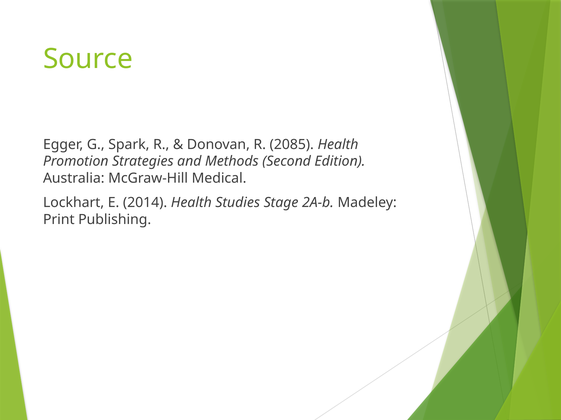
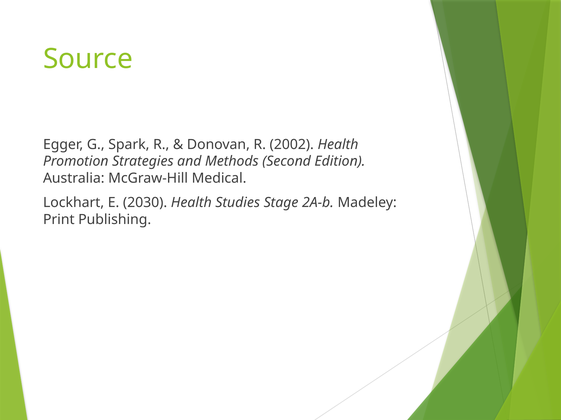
2085: 2085 -> 2002 (292, 145)
2014: 2014 -> 2030 (145, 203)
